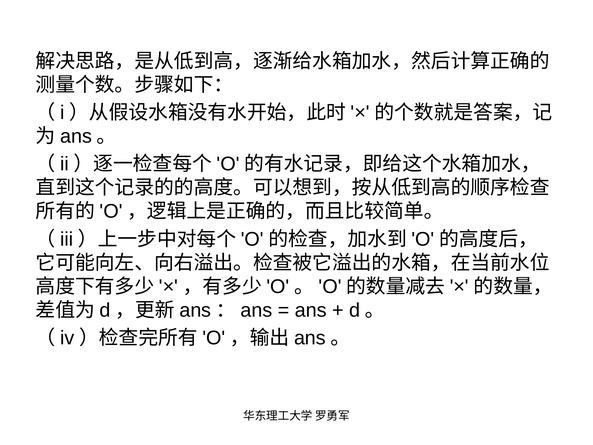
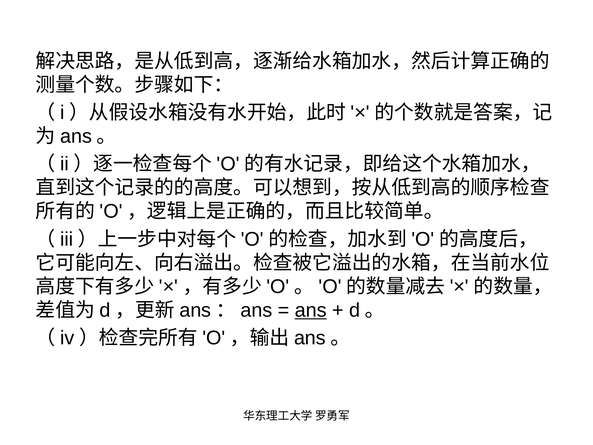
ans underline: none -> present (311, 310)
